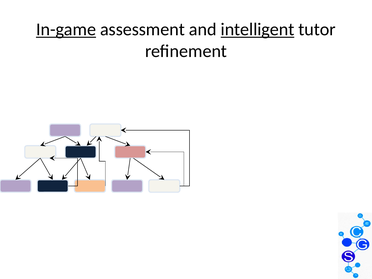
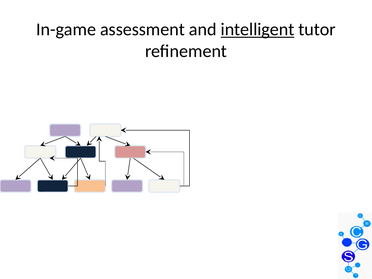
In-game underline: present -> none (66, 29)
